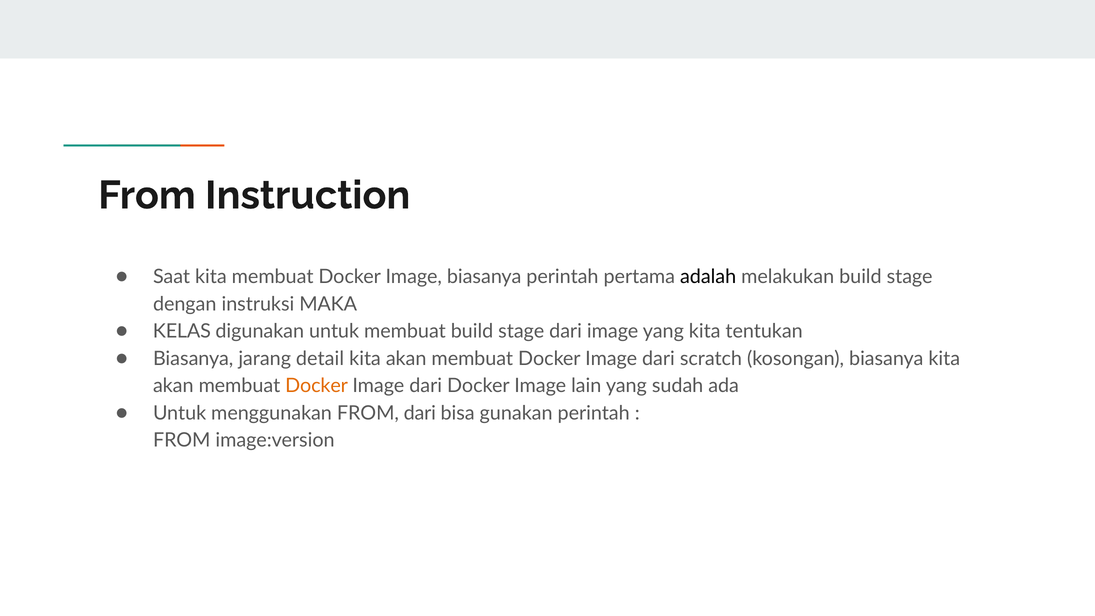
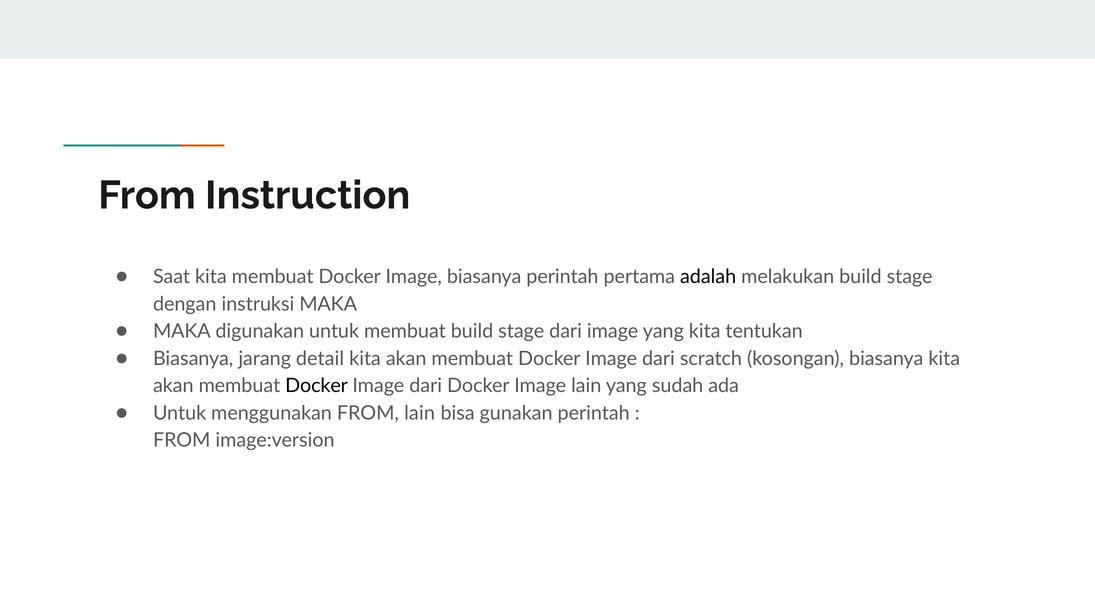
KELAS: KELAS -> MAKA (182, 331)
Docker colour: orange -> black (317, 386)
FROM dari: dari -> lain (420, 413)
